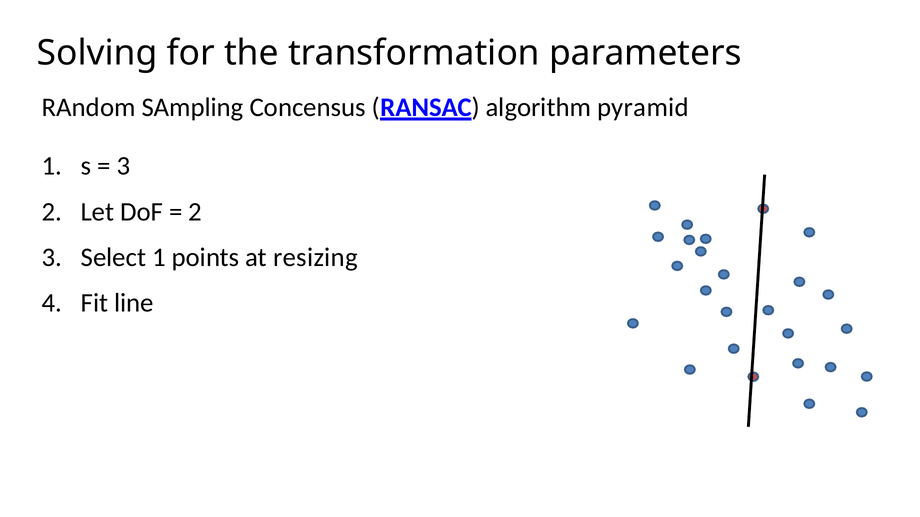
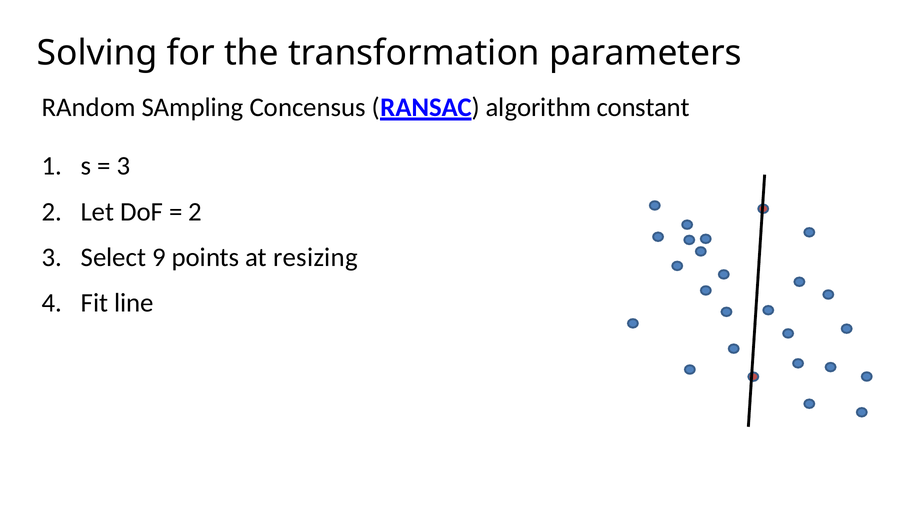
pyramid: pyramid -> constant (643, 108)
Select 1: 1 -> 9 (159, 257)
